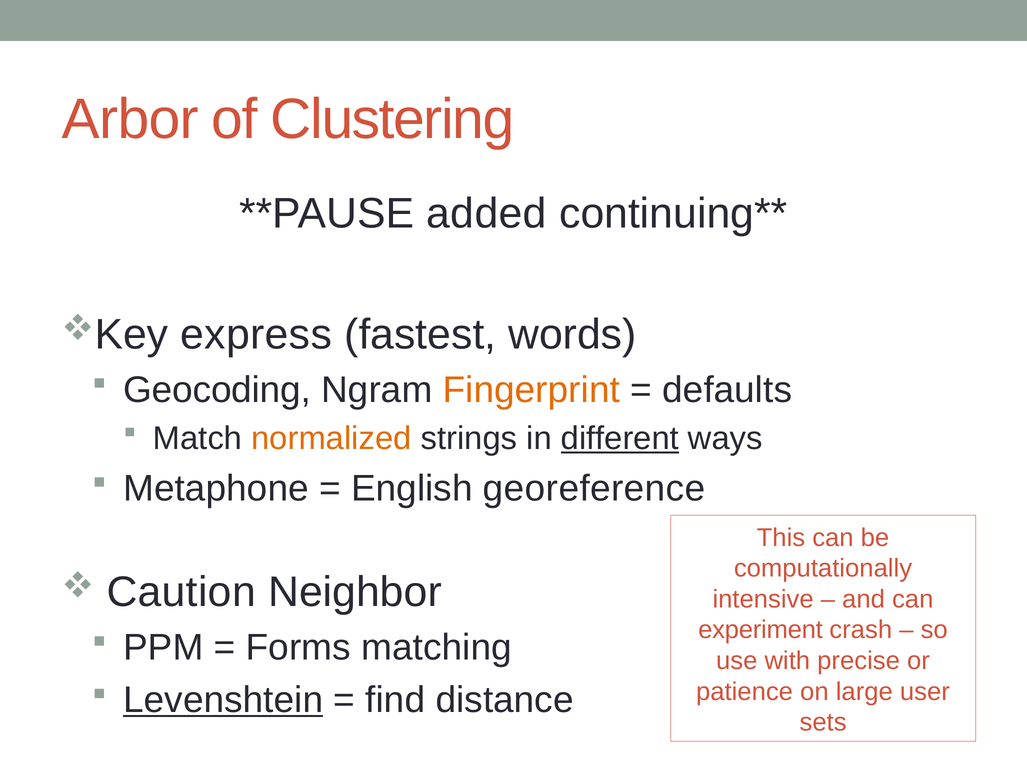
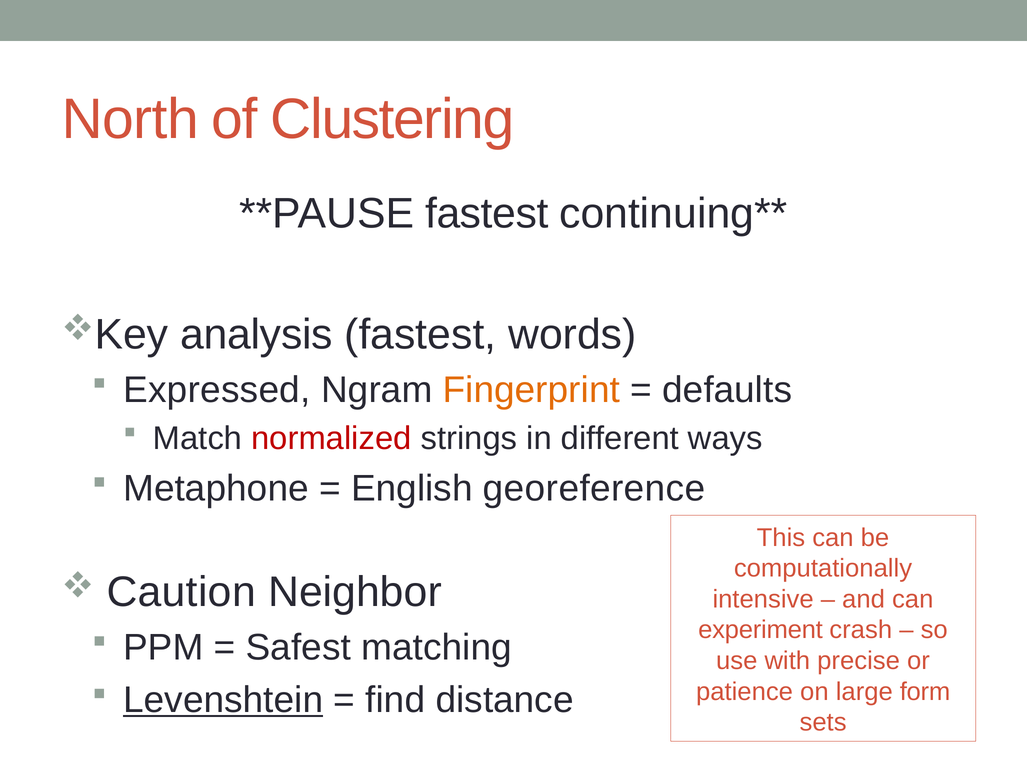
Arbor: Arbor -> North (130, 120)
added: added -> fastest (487, 214)
express: express -> analysis (257, 334)
Geocoding: Geocoding -> Expressed (217, 390)
normalized colour: orange -> red (331, 438)
different underline: present -> none (620, 438)
Forms: Forms -> Safest (298, 648)
user: user -> form (925, 692)
